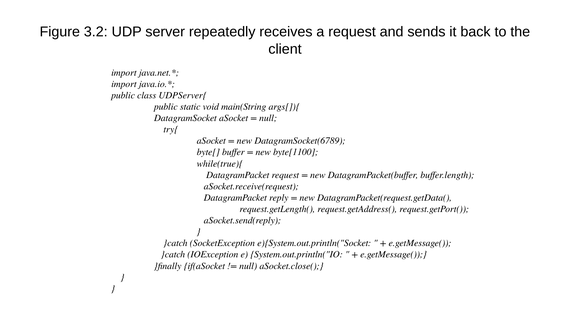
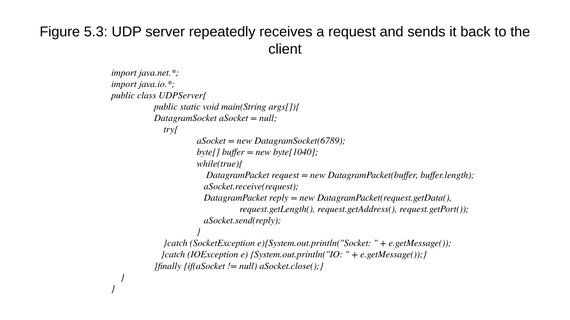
3.2: 3.2 -> 5.3 (96, 32)
byte[1100: byte[1100 -> byte[1040 (296, 152)
